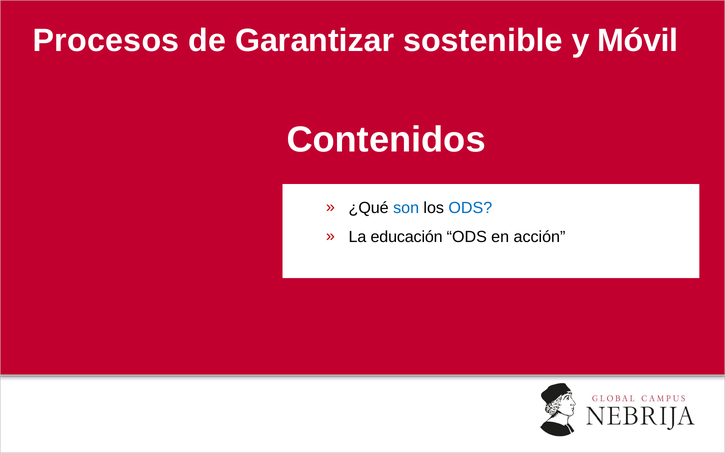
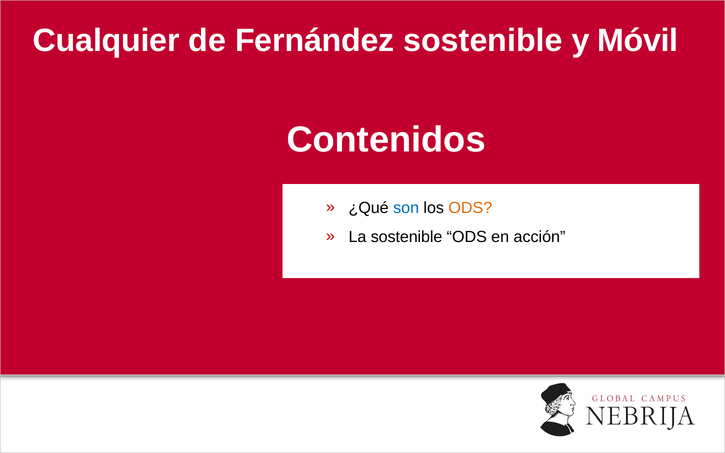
Procesos: Procesos -> Cualquier (106, 40)
Garantizar: Garantizar -> Fernández (315, 40)
ODS colour: blue -> orange (470, 208)
La educación: educación -> sostenible (407, 237)
